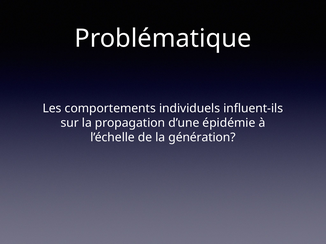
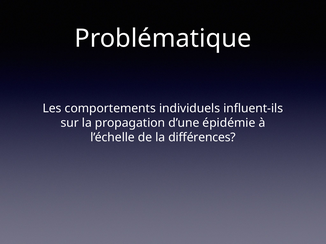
génération: génération -> différences (202, 138)
